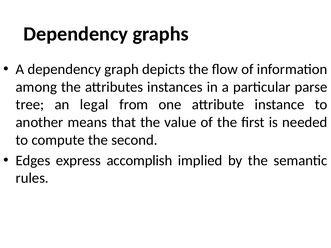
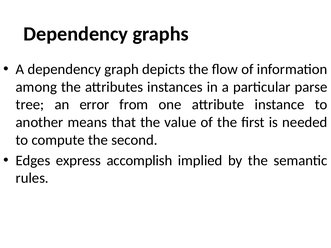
legal: legal -> error (94, 105)
